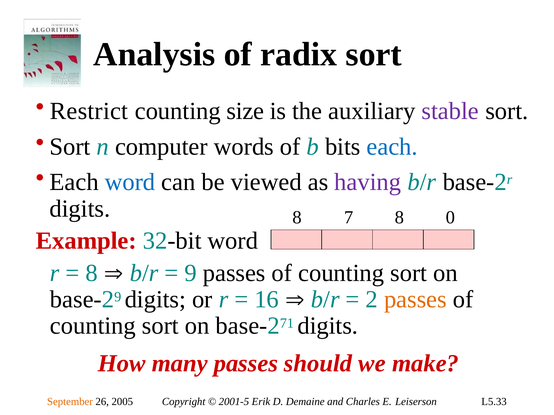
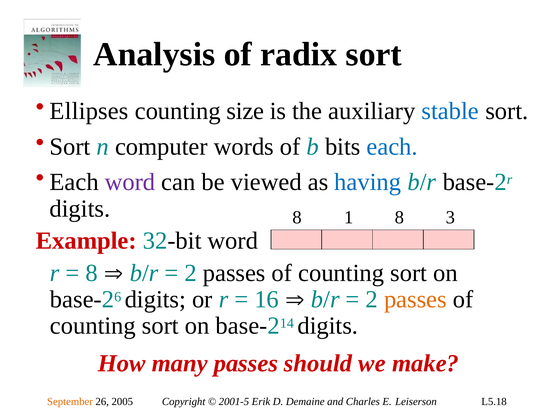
Restrict: Restrict -> Ellipses (89, 111)
stable colour: purple -> blue (450, 111)
word colour: blue -> purple (130, 182)
having colour: purple -> blue (368, 182)
7: 7 -> 1 (349, 218)
0: 0 -> 3 (450, 218)
9: 9 -> 2 (191, 274)
9: 9 -> 6 (118, 297)
71: 71 -> 14 (287, 324)
L5.33: L5.33 -> L5.18 (494, 402)
